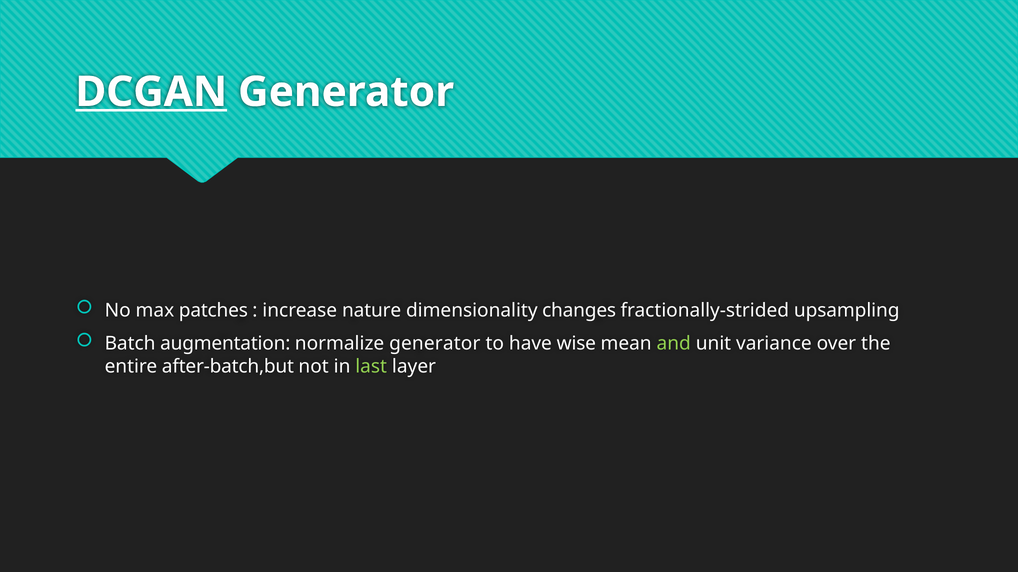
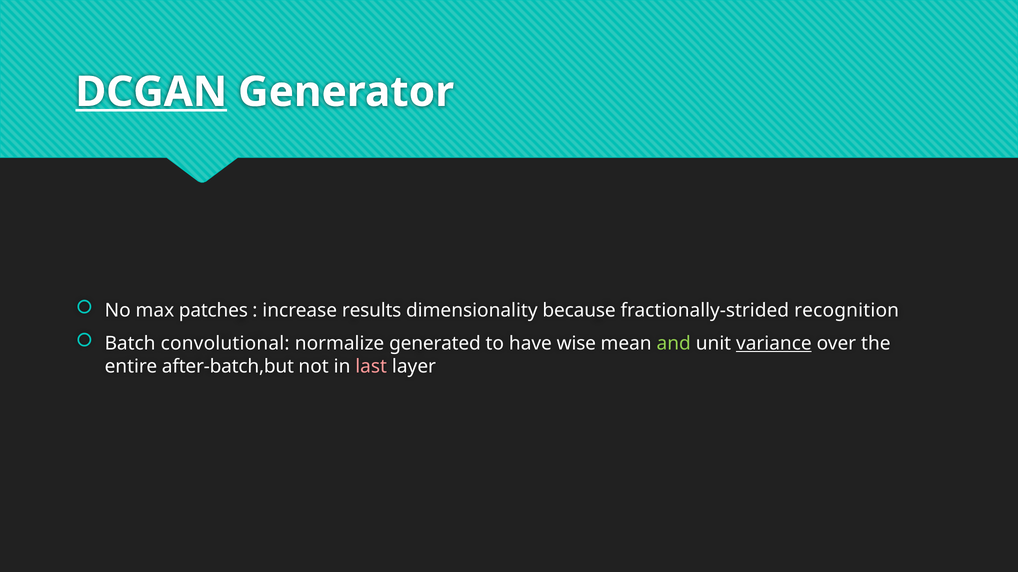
nature: nature -> results (372, 311)
changes: changes -> because (579, 311)
upsampling: upsampling -> recognition (847, 311)
augmentation: augmentation -> convolutional (225, 344)
normalize generator: generator -> generated (435, 344)
variance underline: none -> present (774, 344)
last colour: light green -> pink (371, 367)
